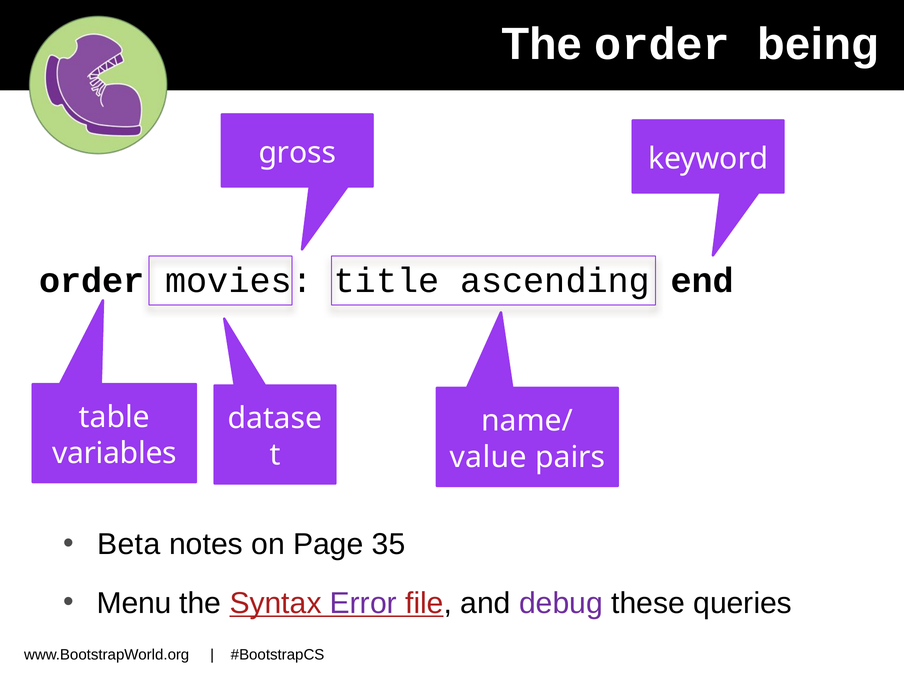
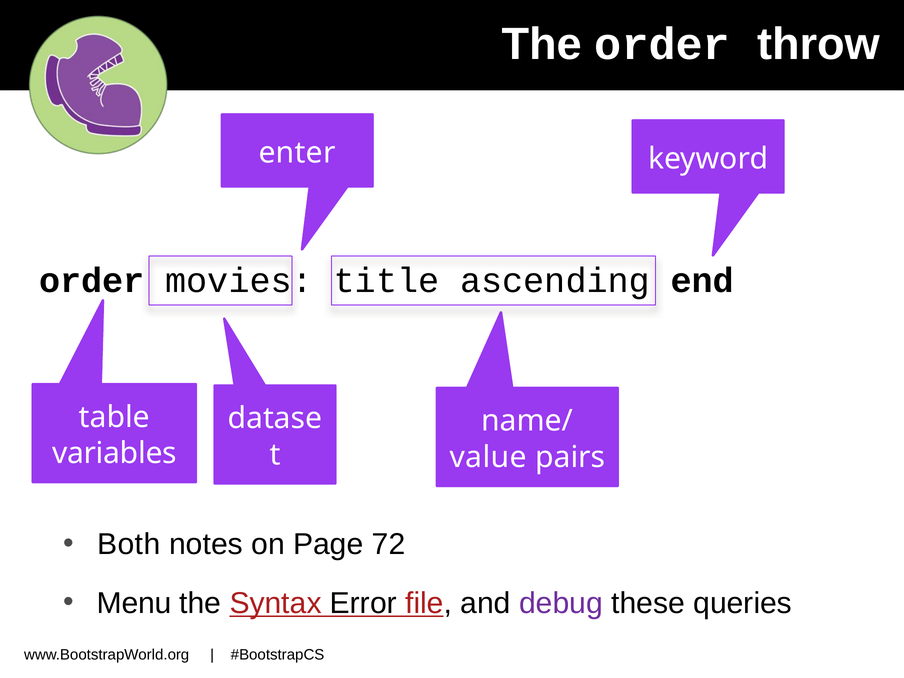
being: being -> throw (819, 45)
gross: gross -> enter (297, 153)
Beta: Beta -> Both (129, 544)
35: 35 -> 72 (389, 544)
Error colour: purple -> black (363, 603)
